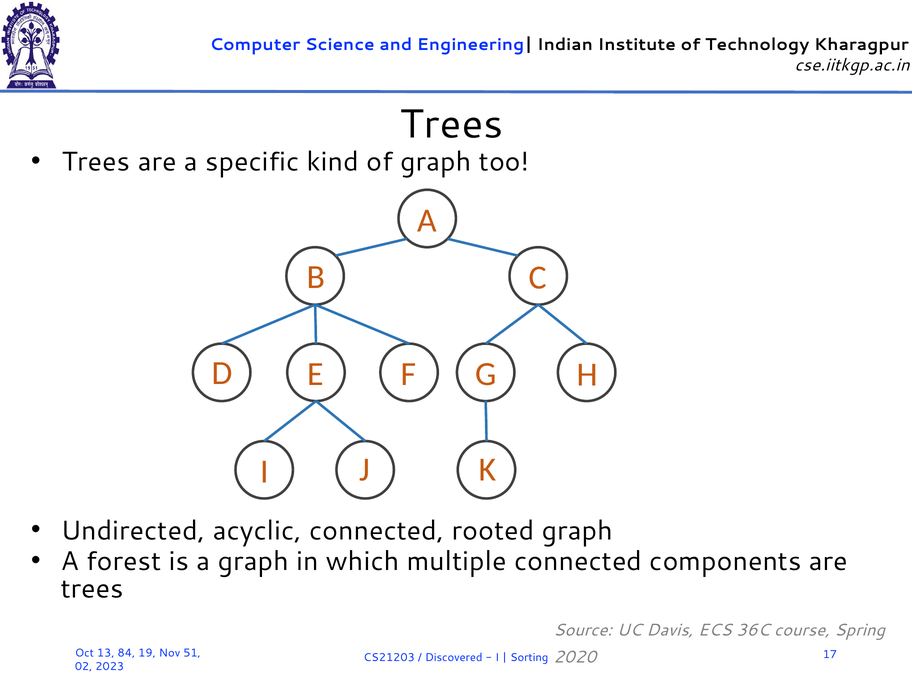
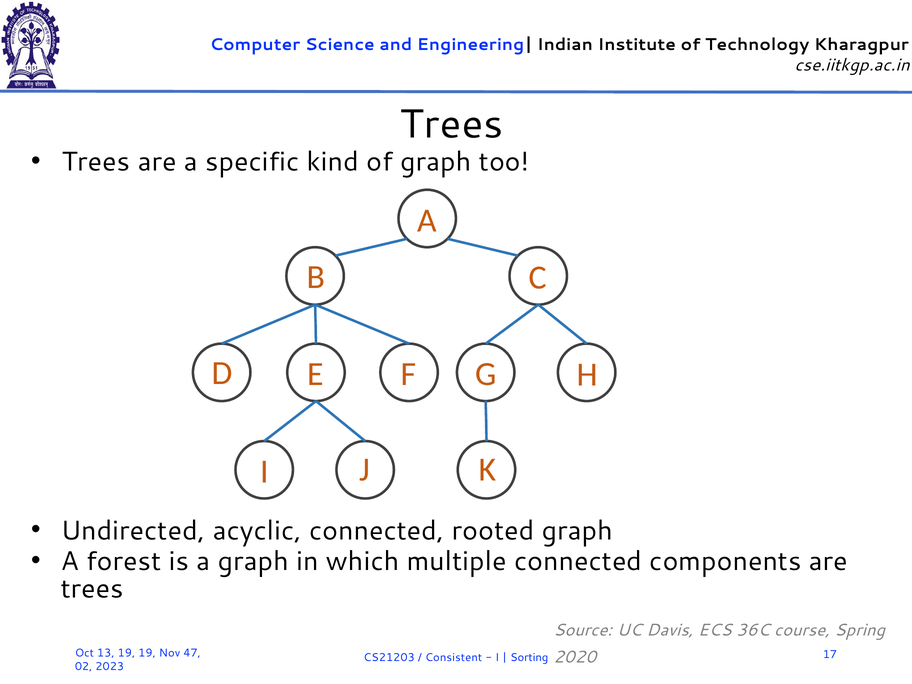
13 84: 84 -> 19 (126, 653)
51: 51 -> 47 (192, 653)
Discovered: Discovered -> Consistent (454, 658)
